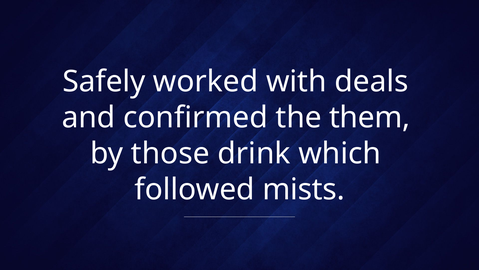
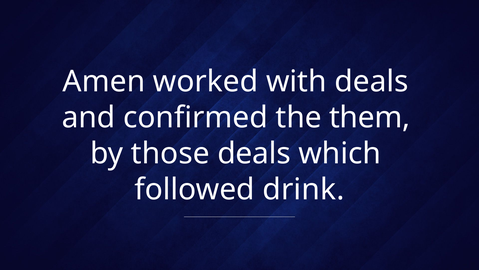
Safely: Safely -> Amen (104, 81)
those drink: drink -> deals (254, 153)
mists: mists -> drink (303, 189)
